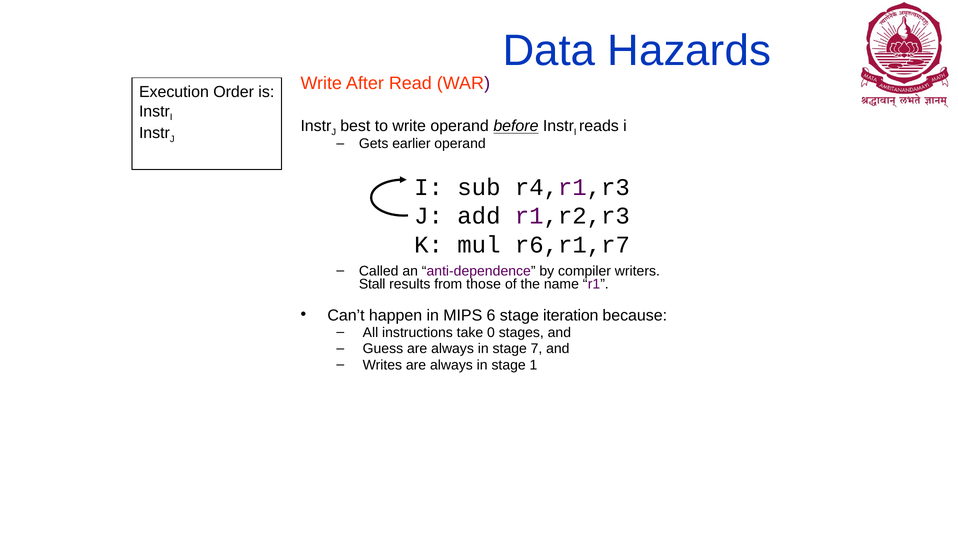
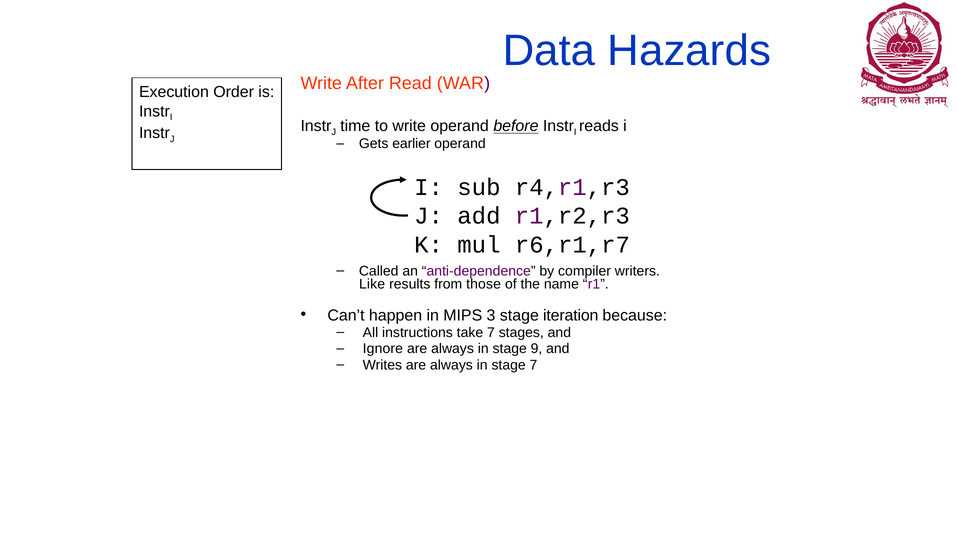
best: best -> time (355, 126)
Stall: Stall -> Like (372, 284)
6: 6 -> 3 (491, 315)
take 0: 0 -> 7 (491, 333)
Guess: Guess -> Ignore (383, 349)
7: 7 -> 9 (536, 349)
stage 1: 1 -> 7 (533, 365)
